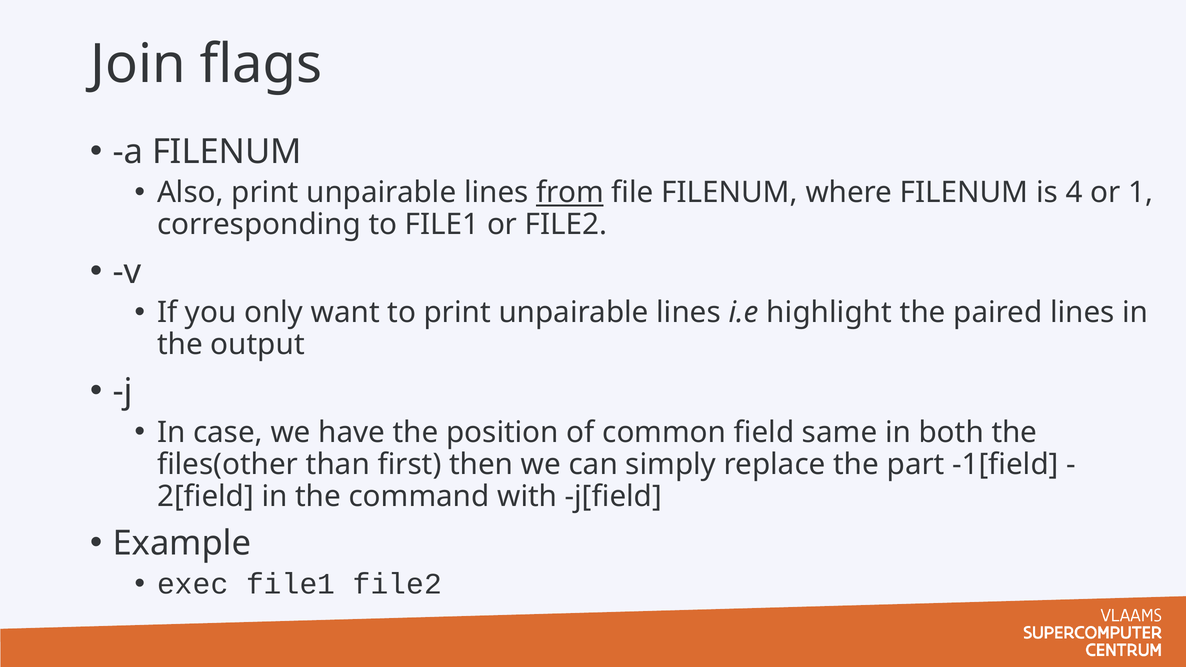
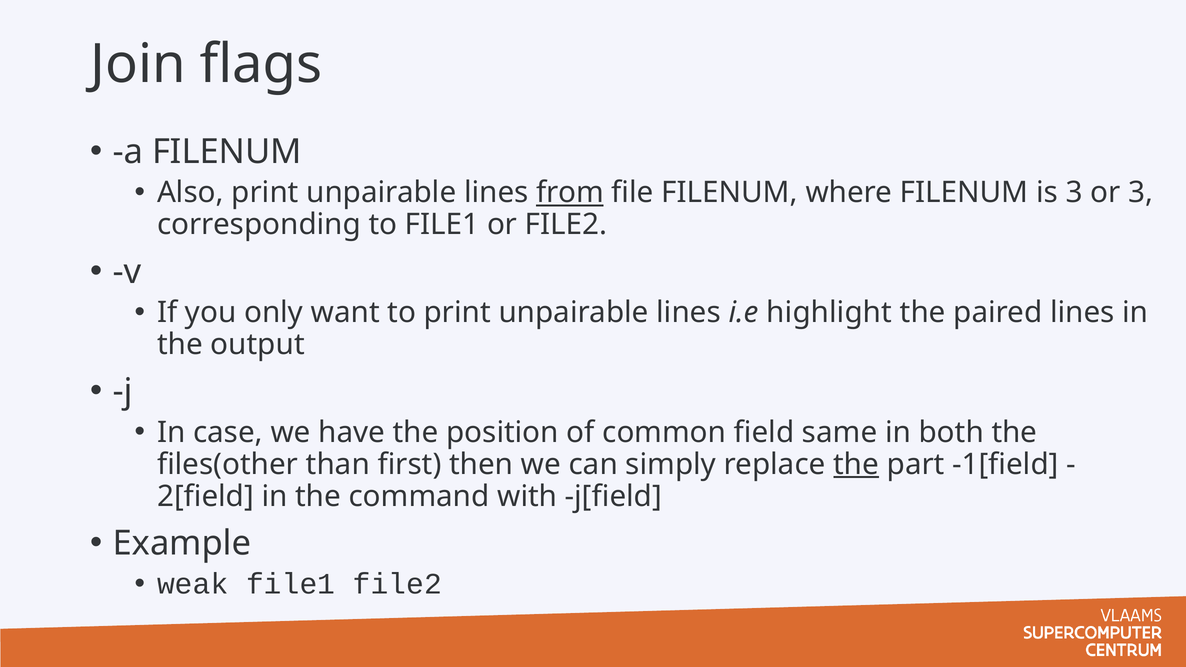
is 4: 4 -> 3 (1074, 193)
or 1: 1 -> 3 (1141, 193)
the underline: none -> present (856, 464)
exec: exec -> weak (193, 584)
